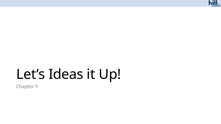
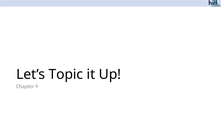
Ideas: Ideas -> Topic (66, 75)
